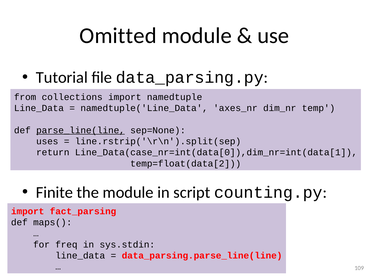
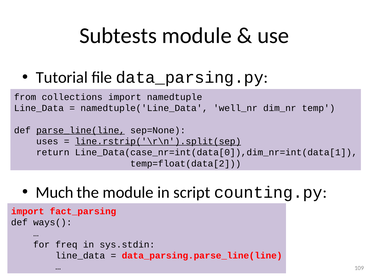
Omitted: Omitted -> Subtests (118, 36)
axes_nr: axes_nr -> well_nr (235, 108)
line.rstrip('\r\n').split(sep underline: none -> present (158, 141)
Finite: Finite -> Much (55, 192)
maps(: maps( -> ways( (53, 222)
